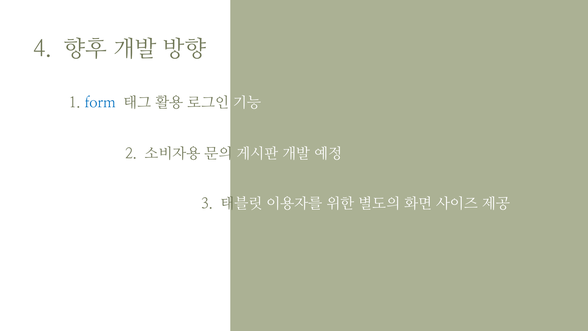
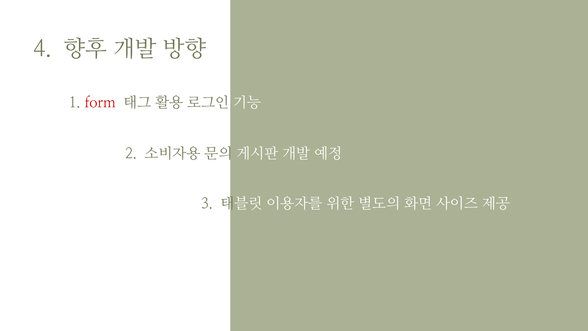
form colour: blue -> red (100, 103)
